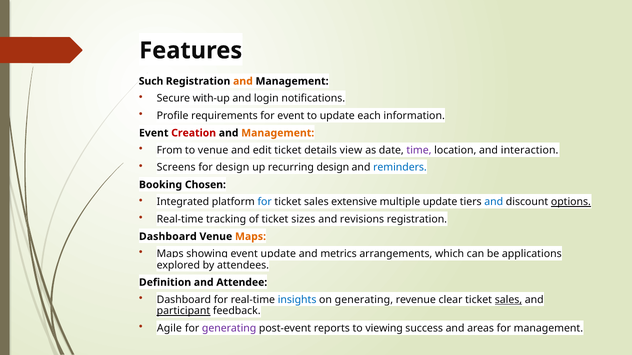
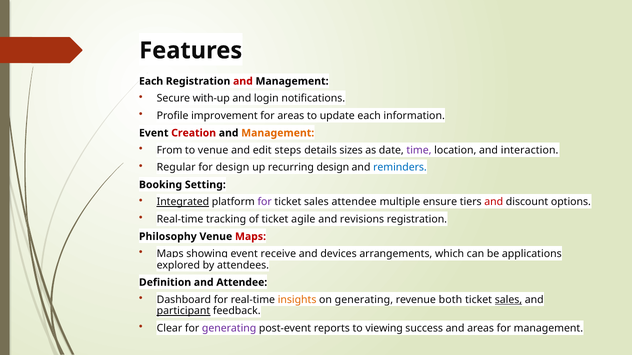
Such: Such -> Each (151, 81)
and colour: orange -> red (243, 81)
requirements: requirements -> improvement (224, 116)
for event: event -> areas (291, 116)
edit ticket: ticket -> steps (288, 150)
view: view -> sizes (351, 150)
Screens: Screens -> Regular (176, 168)
Chosen: Chosen -> Setting (205, 185)
Integrated underline: none -> present (183, 202)
for colour: blue -> purple (265, 202)
sales extensive: extensive -> attendee (354, 202)
multiple update: update -> ensure (440, 202)
and colour: blue -> red (494, 202)
options underline: present -> none (571, 202)
sizes: sizes -> agile (303, 220)
Dashboard: Dashboard -> Philosophy (168, 237)
Maps colour: orange -> red (250, 237)
update: update -> receive (278, 254)
metrics: metrics -> devices (339, 254)
insights colour: blue -> orange (297, 300)
clear: clear -> both (450, 300)
Agile: Agile -> Clear (169, 329)
